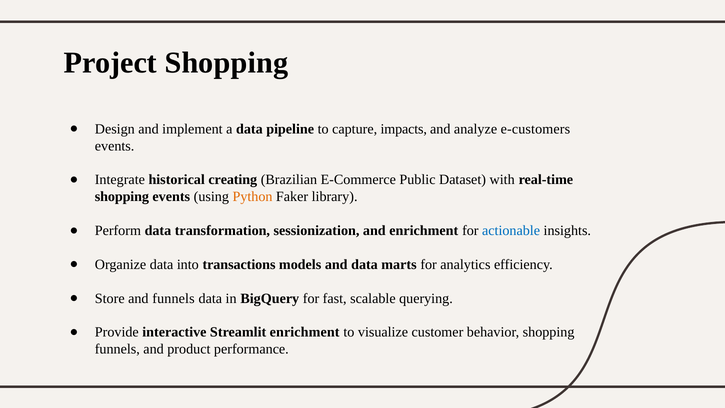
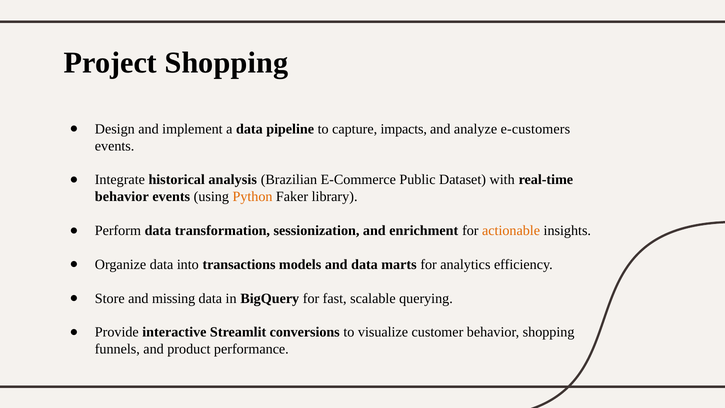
creating: creating -> analysis (233, 180)
shopping: shopping -> behavior (122, 197)
actionable colour: blue -> orange (511, 231)
and funnels: funnels -> missing (174, 298)
Streamlit enrichment: enrichment -> conversions (305, 332)
